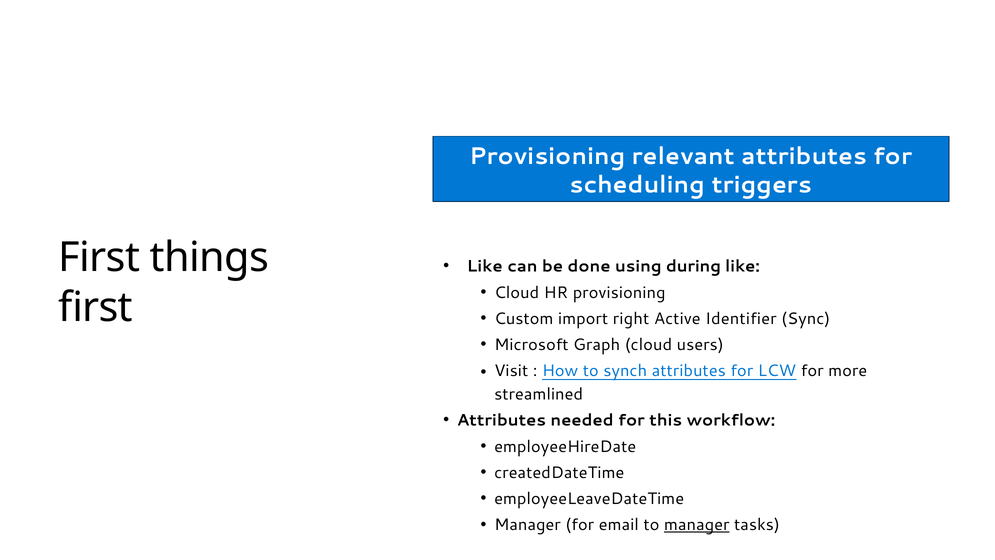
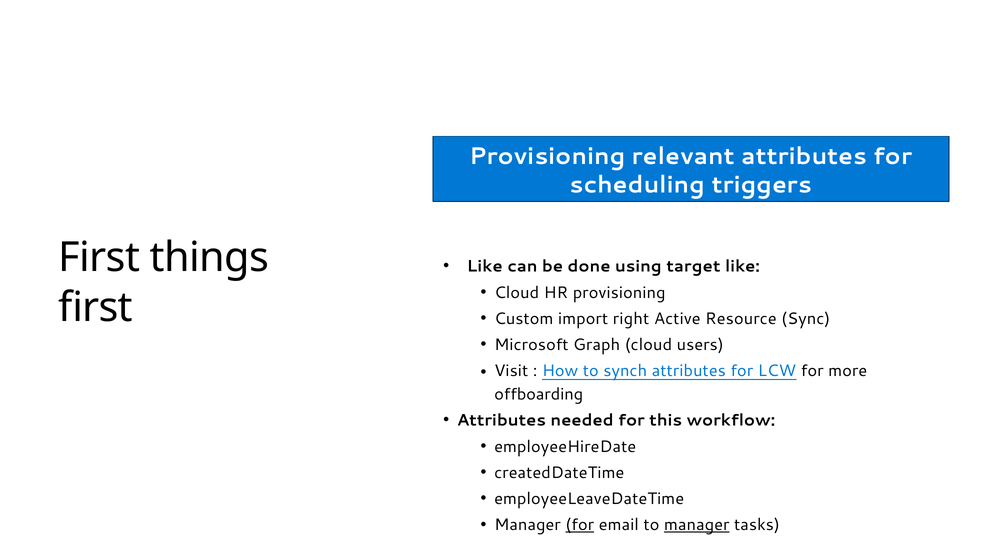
during: during -> target (693, 266)
Identifier: Identifier -> Resource (741, 319)
streamlined: streamlined -> offboarding (539, 394)
for underline: none -> present (580, 525)
